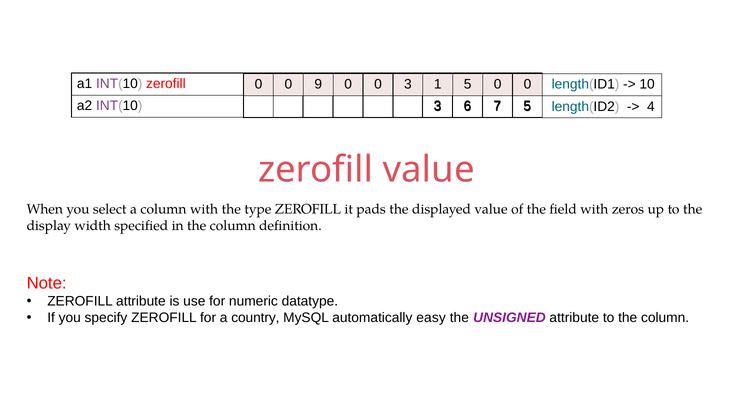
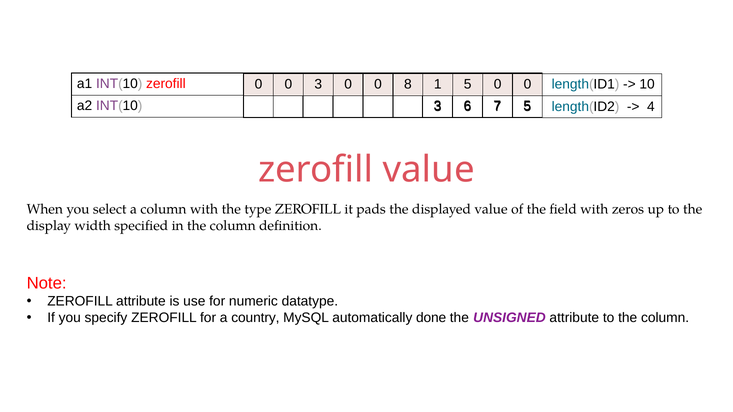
0 9: 9 -> 3 (318, 84)
0 3: 3 -> 8 (408, 84)
easy: easy -> done (431, 318)
